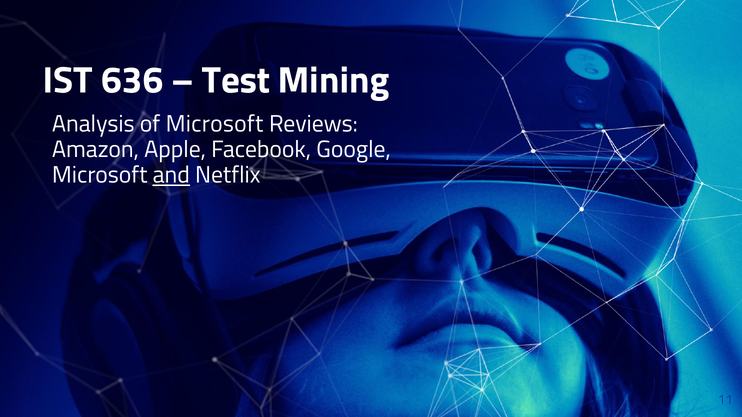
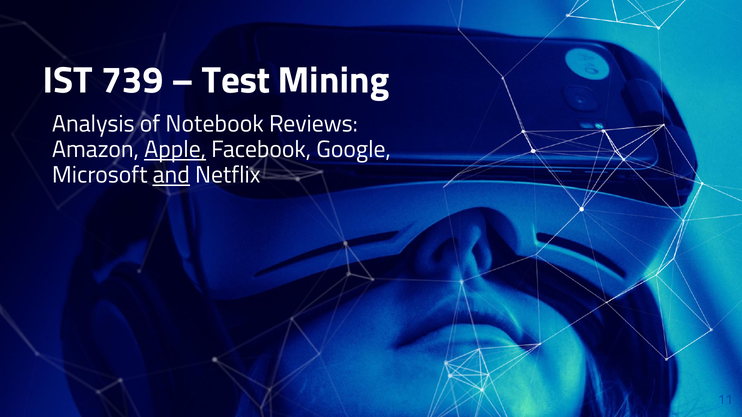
636: 636 -> 739 (132, 80)
of Microsoft: Microsoft -> Notebook (215, 124)
Apple underline: none -> present (175, 150)
